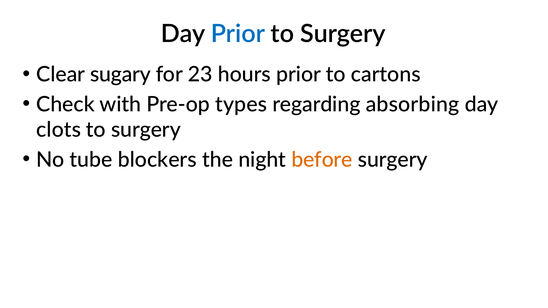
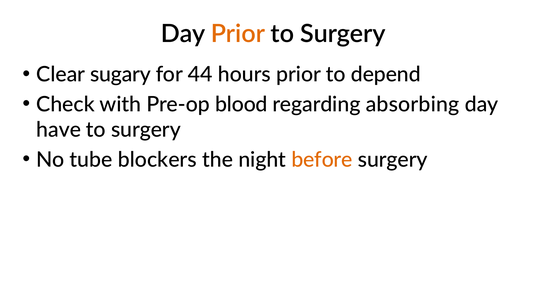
Prior colour: blue -> orange (238, 34)
23: 23 -> 44 (200, 75)
cartons: cartons -> depend (386, 75)
types: types -> blood (241, 104)
clots: clots -> have (59, 130)
